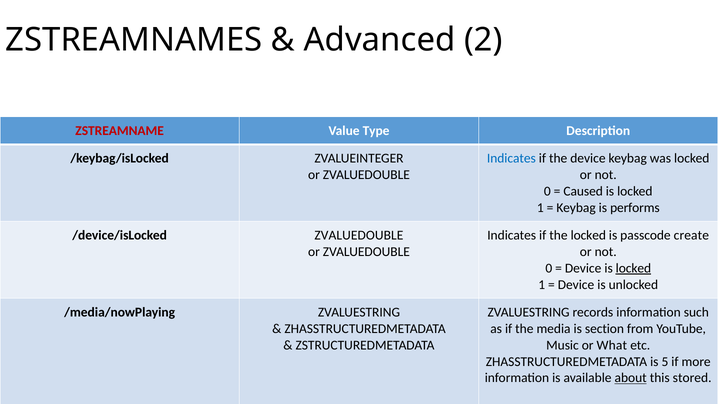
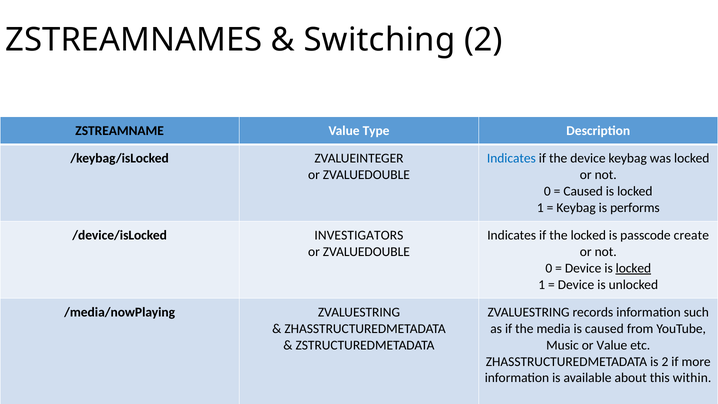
Advanced: Advanced -> Switching (379, 40)
ZSTREAMNAME colour: red -> black (120, 131)
/device/isLocked ZVALUEDOUBLE: ZVALUEDOUBLE -> INVESTIGATORS (359, 235)
is section: section -> caused (604, 329)
or What: What -> Value (612, 345)
is 5: 5 -> 2 (665, 361)
about underline: present -> none (631, 378)
stored: stored -> within (692, 378)
